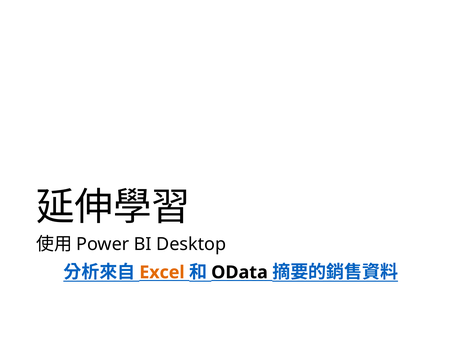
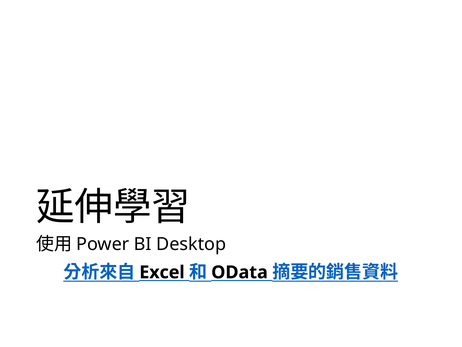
Excel colour: orange -> black (162, 272)
